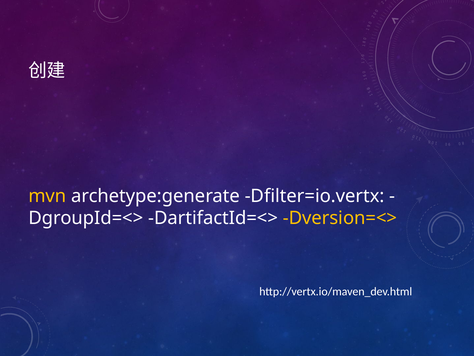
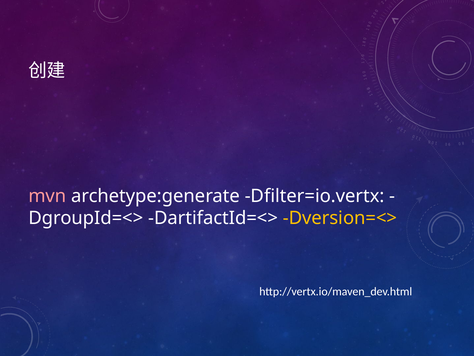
mvn colour: yellow -> pink (47, 196)
